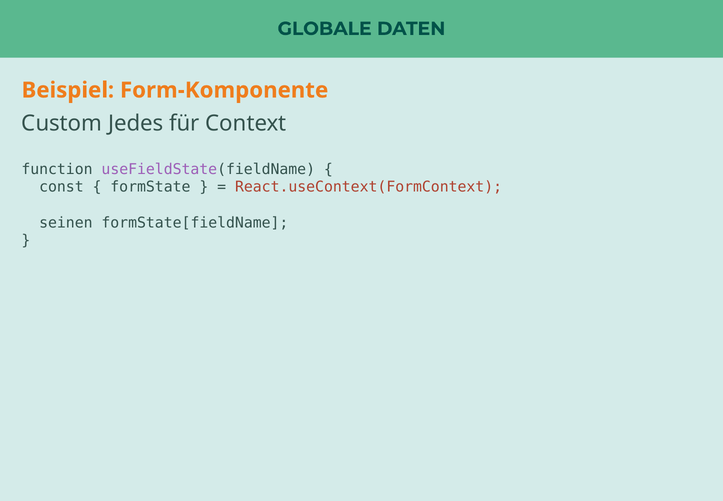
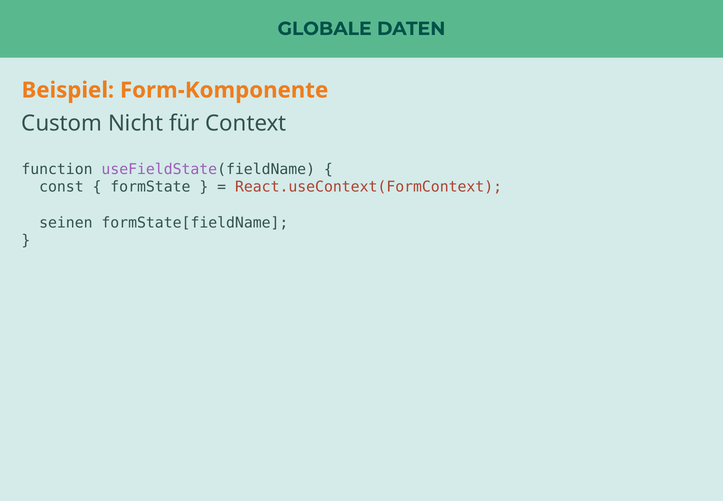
Jedes: Jedes -> Nicht (136, 123)
